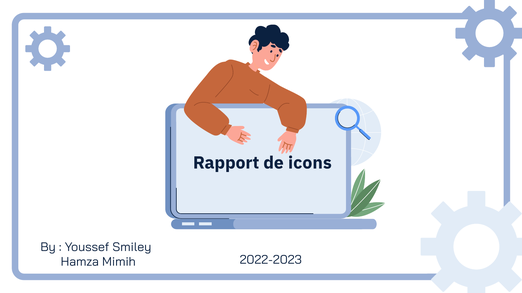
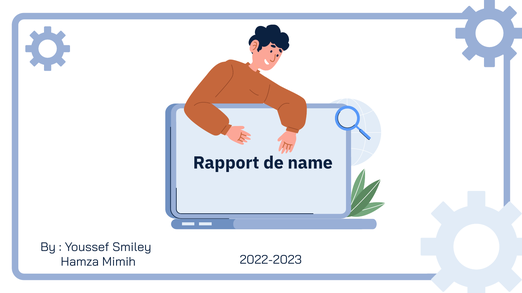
icons: icons -> name (310, 163)
